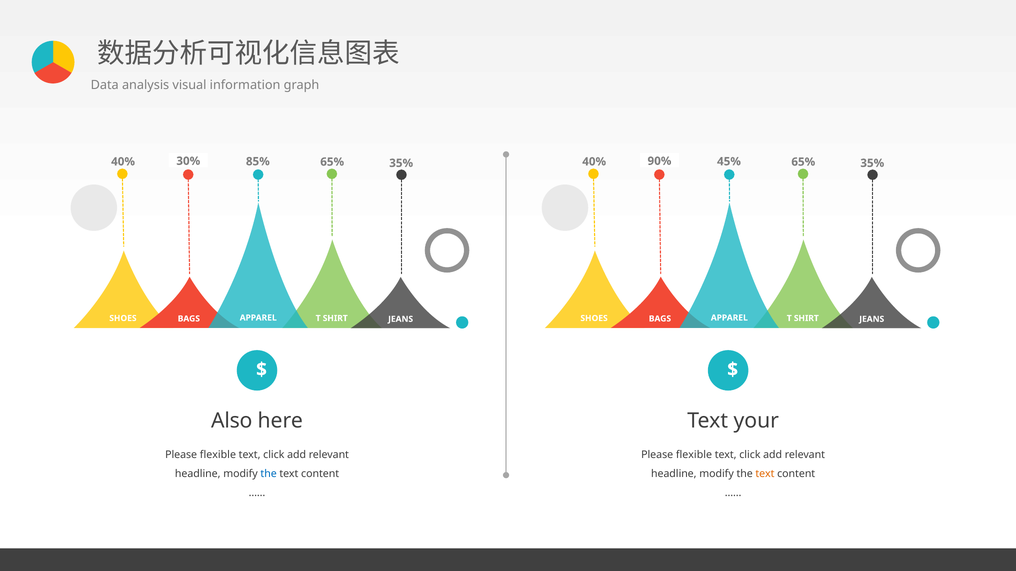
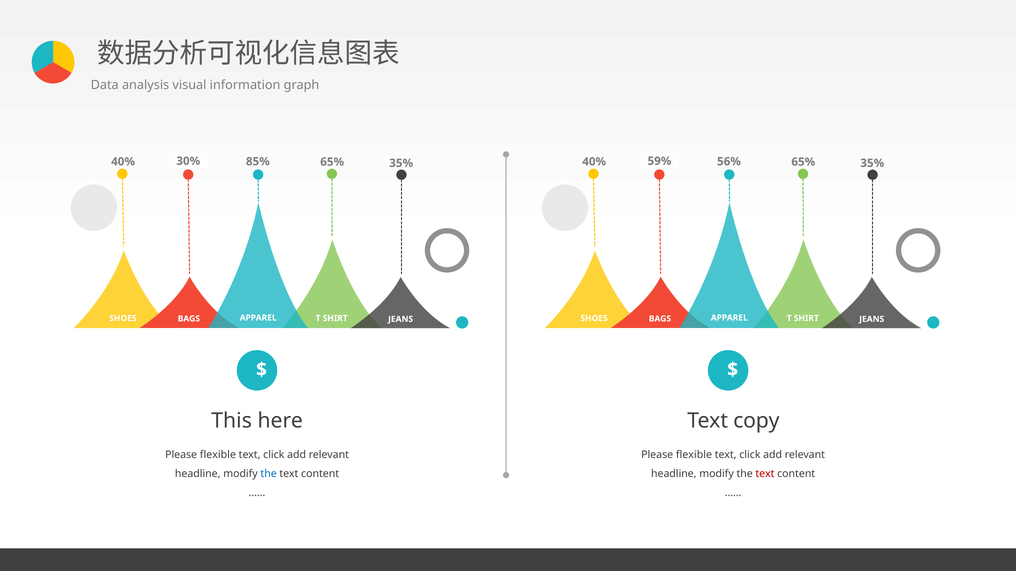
45%: 45% -> 56% (729, 162)
90%: 90% -> 59% (659, 161)
Also: Also -> This (232, 421)
your: your -> copy (756, 421)
text colour: orange -> red (765, 474)
